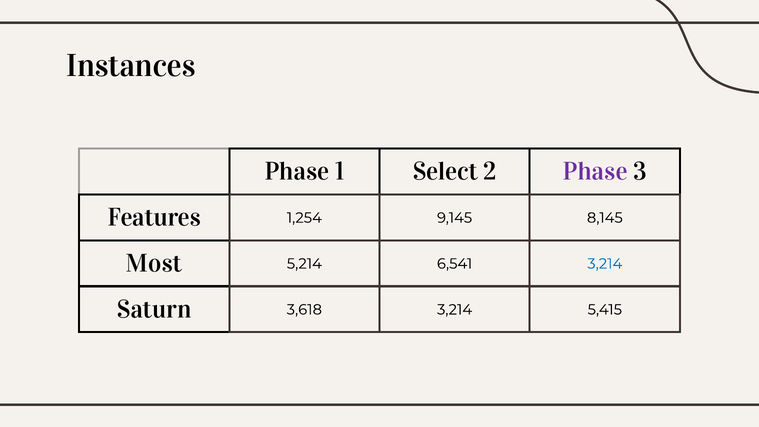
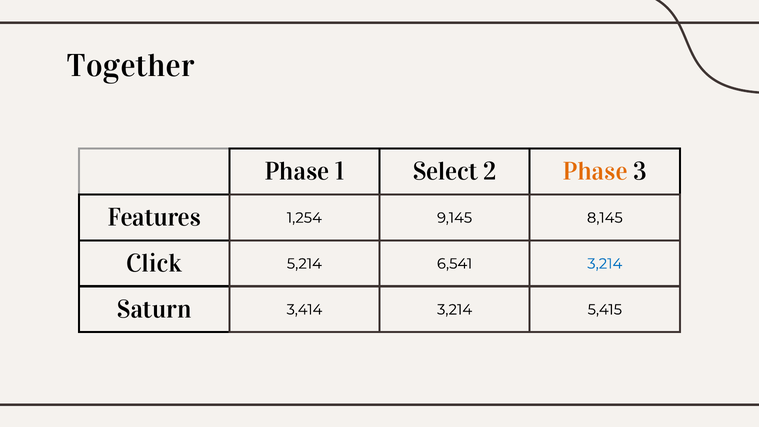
Instances: Instances -> Together (131, 66)
Phase colour: purple -> orange (595, 172)
Most: Most -> Click (154, 263)
3,618: 3,618 -> 3,414 (304, 310)
